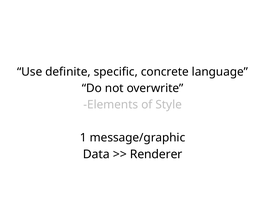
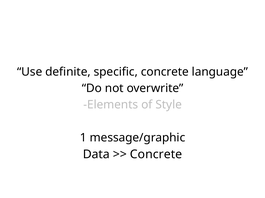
Renderer: Renderer -> Concrete (156, 155)
